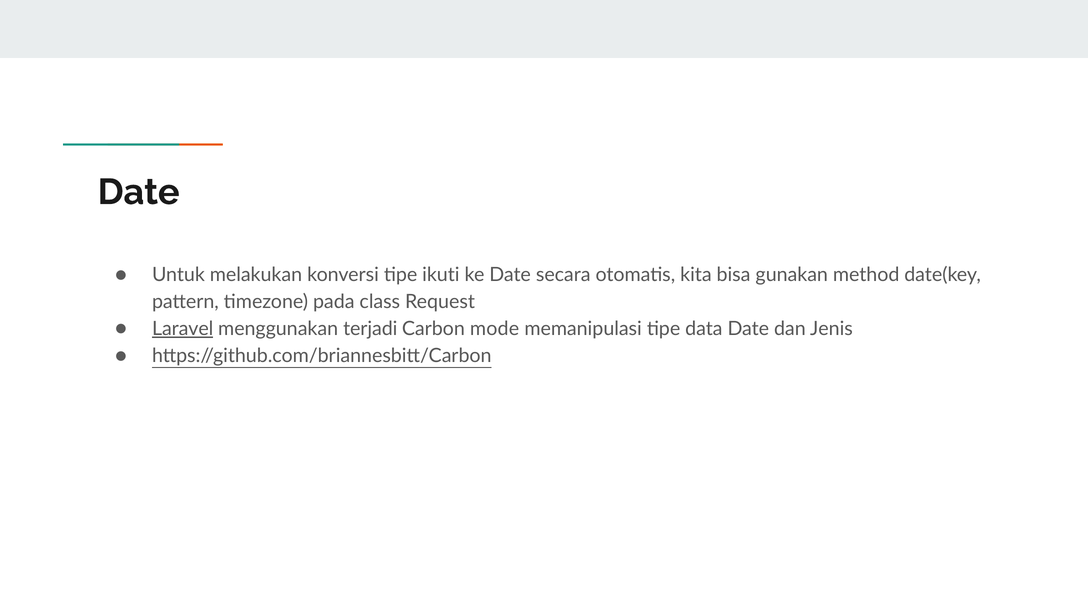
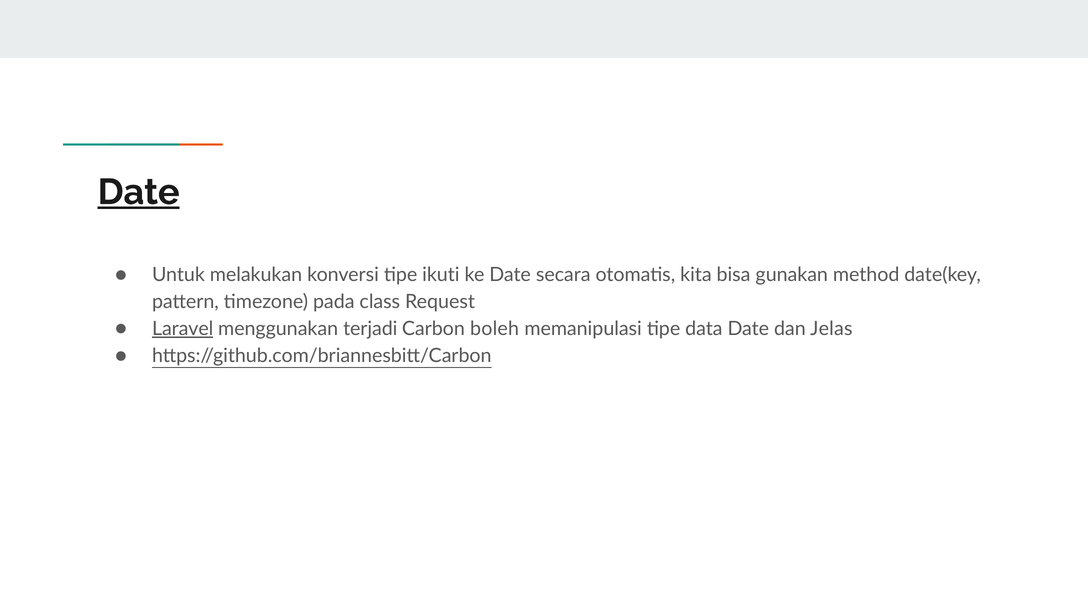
Date underline: none -> present (139, 192)
mode: mode -> boleh (495, 329)
Jenis: Jenis -> Jelas (831, 329)
